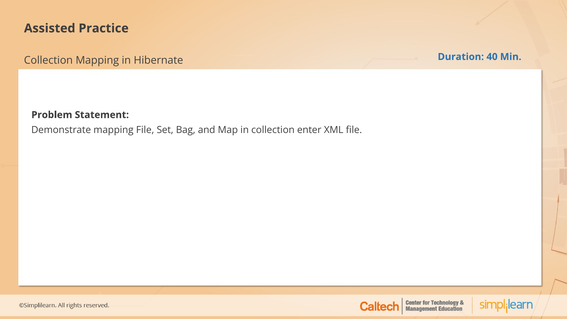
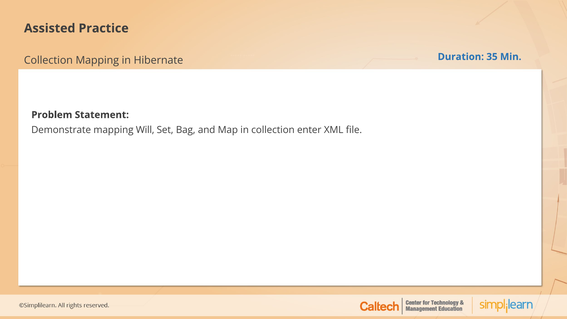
40: 40 -> 35 (492, 57)
mapping File: File -> Will (145, 130)
